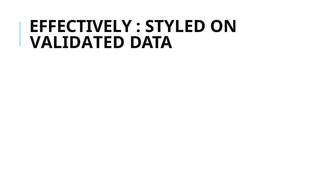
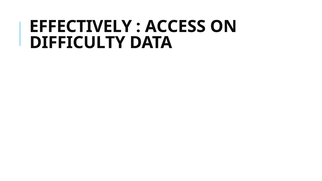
STYLED: STYLED -> ACCESS (175, 27)
VALIDATED: VALIDATED -> DIFFICULTY (77, 43)
